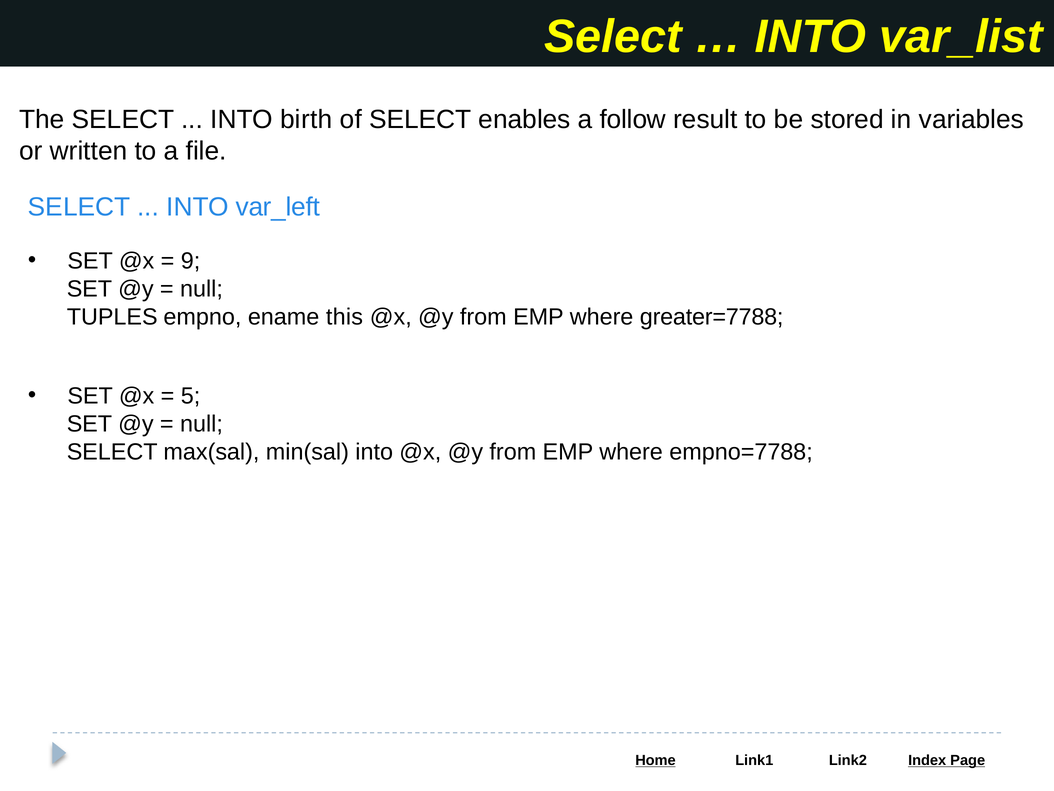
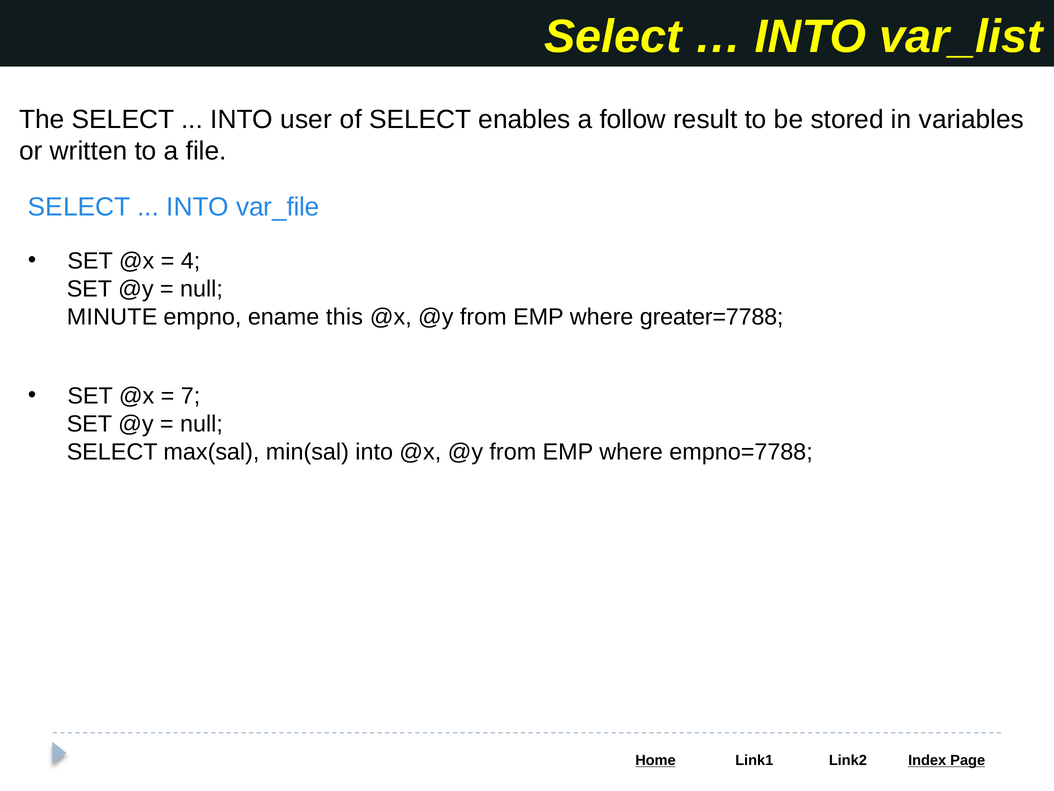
birth: birth -> user (306, 119)
var_left: var_left -> var_file (278, 207)
9: 9 -> 4 (191, 261)
TUPLES: TUPLES -> MINUTE (112, 317)
5: 5 -> 7 (191, 396)
